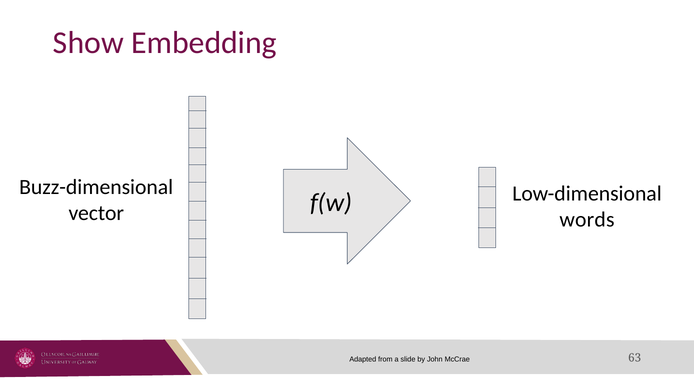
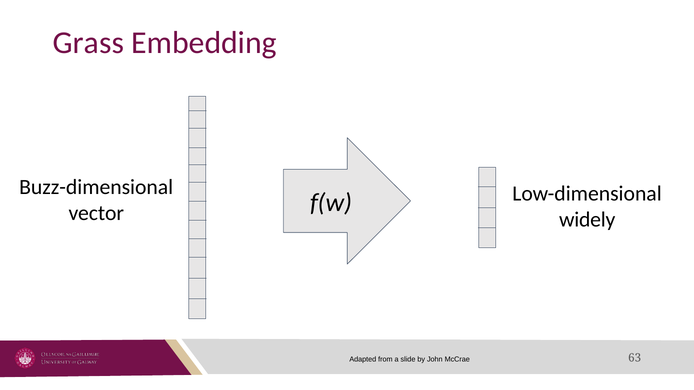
Show: Show -> Grass (88, 43)
words: words -> widely (587, 220)
